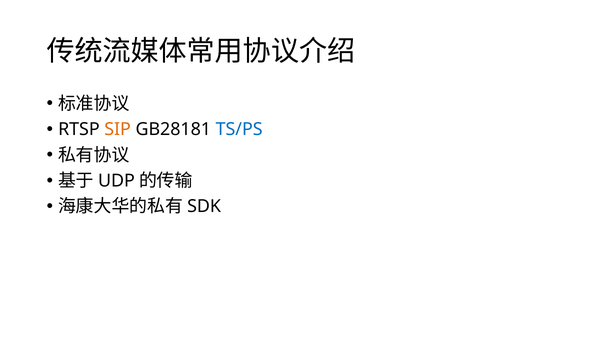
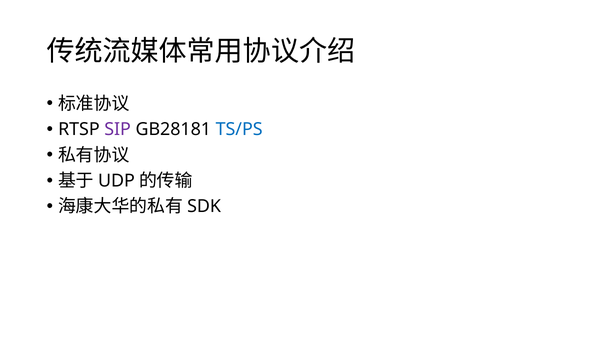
SIP colour: orange -> purple (118, 129)
